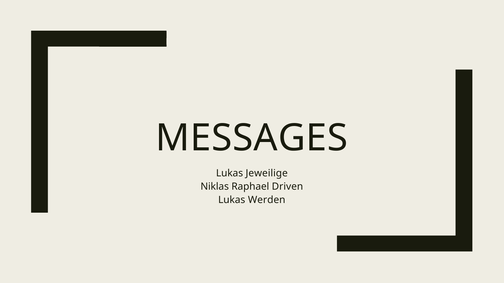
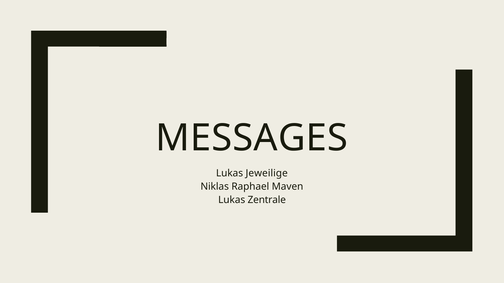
Driven: Driven -> Maven (288, 187)
Werden: Werden -> Zentrale (267, 200)
